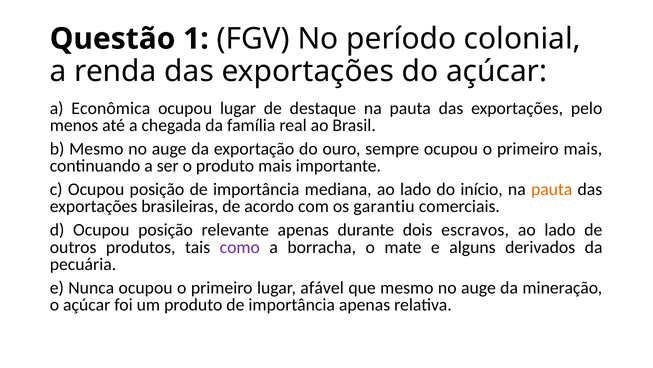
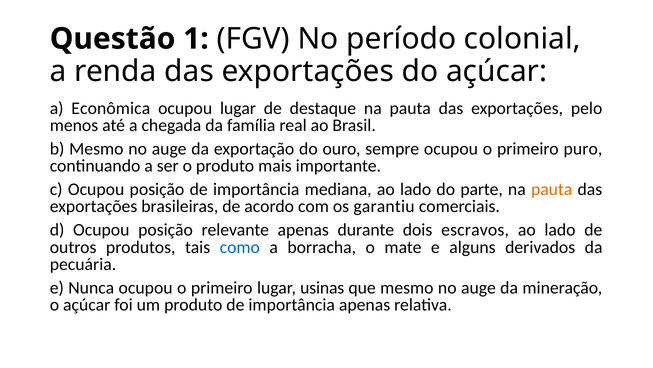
primeiro mais: mais -> puro (583, 149)
início: início -> parte (482, 189)
como colour: purple -> blue (240, 247)
afável: afável -> usinas (322, 287)
